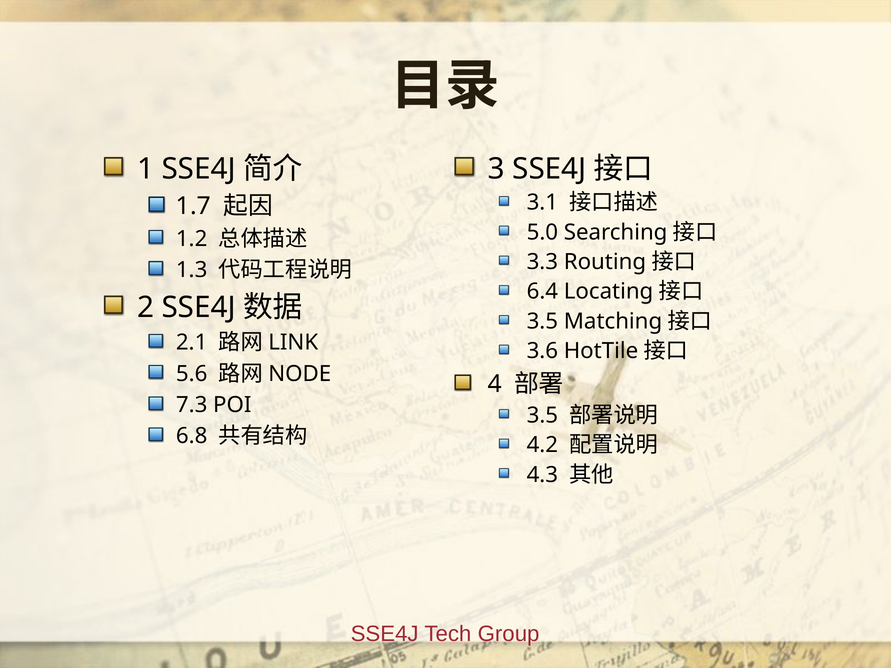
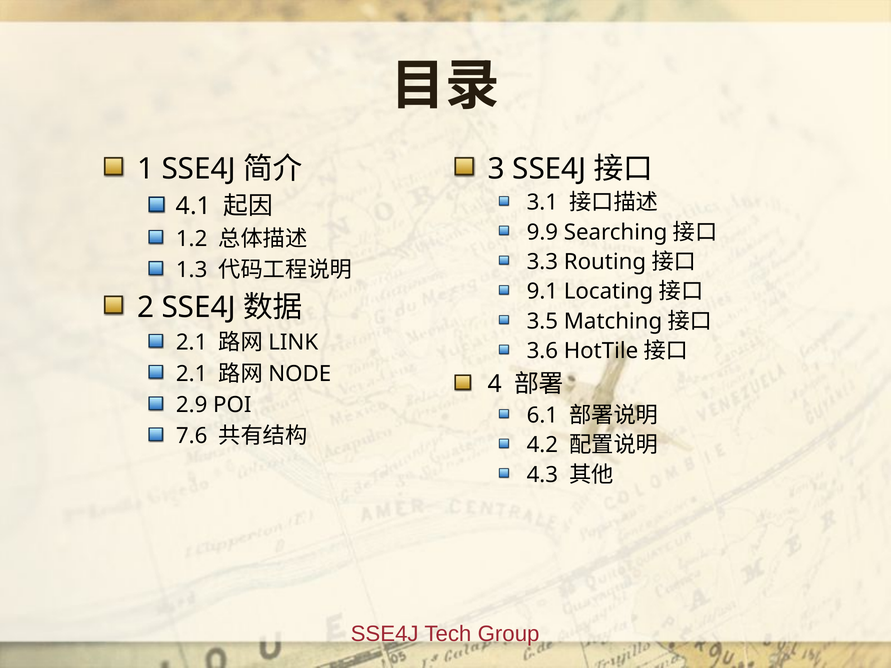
1.7: 1.7 -> 4.1 (193, 206)
5.0: 5.0 -> 9.9 (542, 232)
6.4: 6.4 -> 9.1 (542, 292)
5.6: 5.6 -> 2.1 (192, 374)
7.3: 7.3 -> 2.9 (192, 405)
3.5: 3.5 -> 6.1 (542, 415)
6.8: 6.8 -> 7.6 (192, 436)
